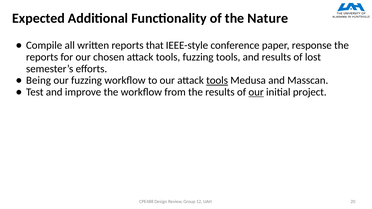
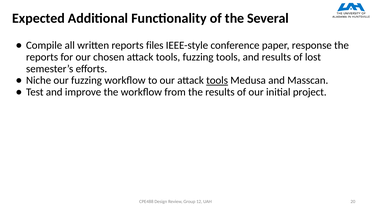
Nature: Nature -> Several (268, 18)
that: that -> files (155, 45)
Being: Being -> Niche (39, 81)
our underline: present -> none (256, 92)
